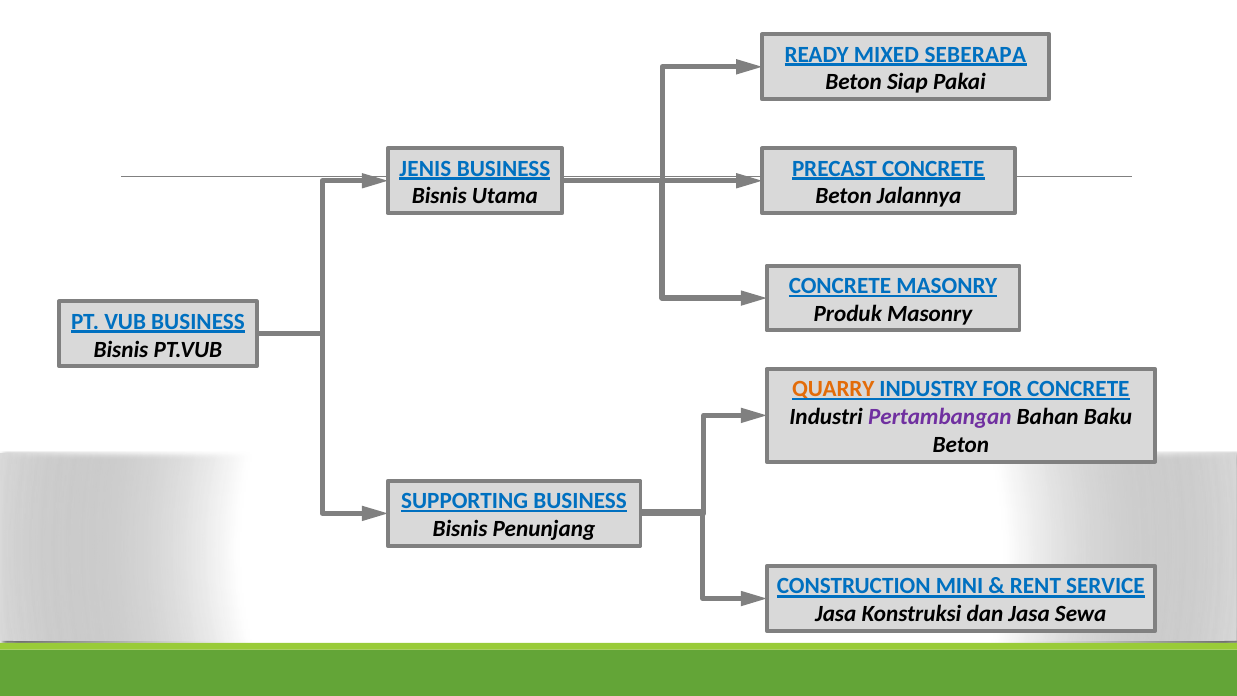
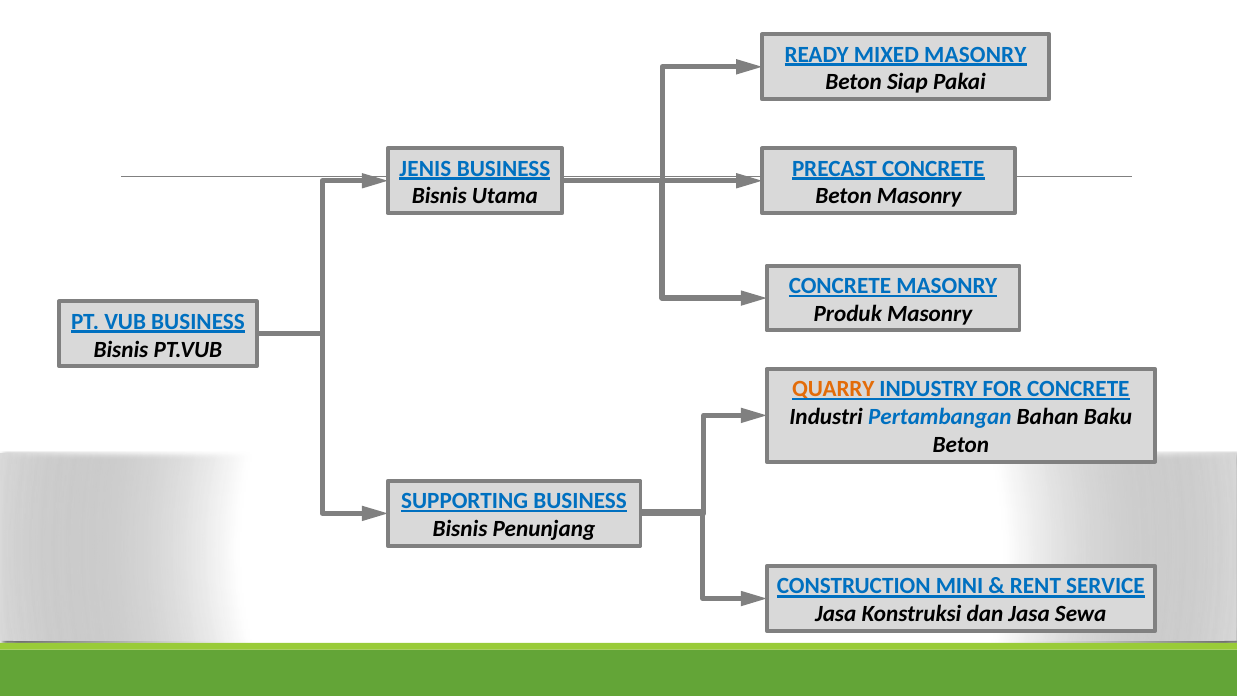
MIXED SEBERAPA: SEBERAPA -> MASONRY (975, 54)
Beton Jalannya: Jalannya -> Masonry (919, 196)
Pertambangan colour: purple -> blue (940, 417)
